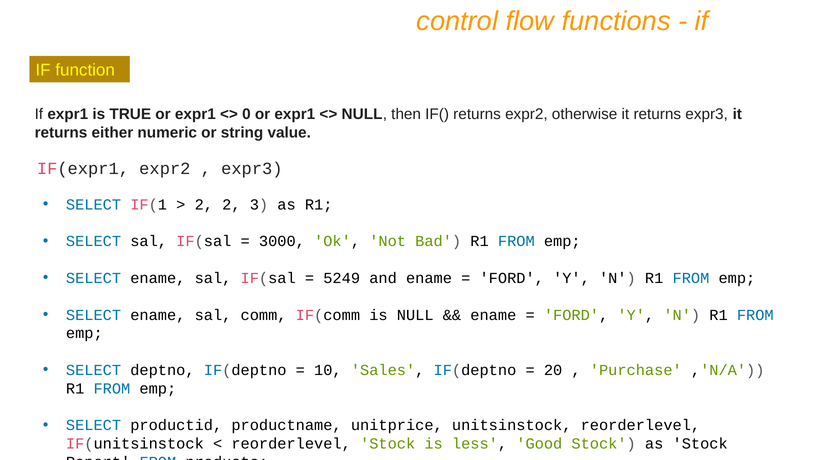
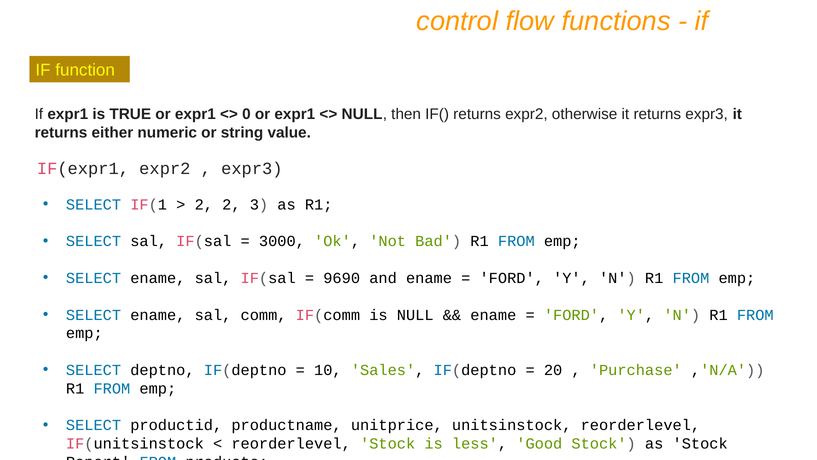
5249: 5249 -> 9690 (342, 278)
